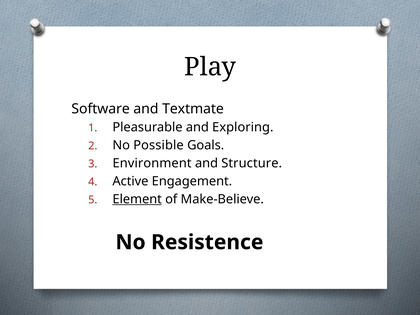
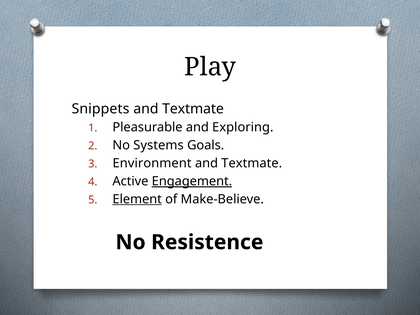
Software: Software -> Snippets (101, 109)
Possible: Possible -> Systems (158, 145)
Structure: Structure -> Textmate (252, 163)
Engagement underline: none -> present (192, 181)
